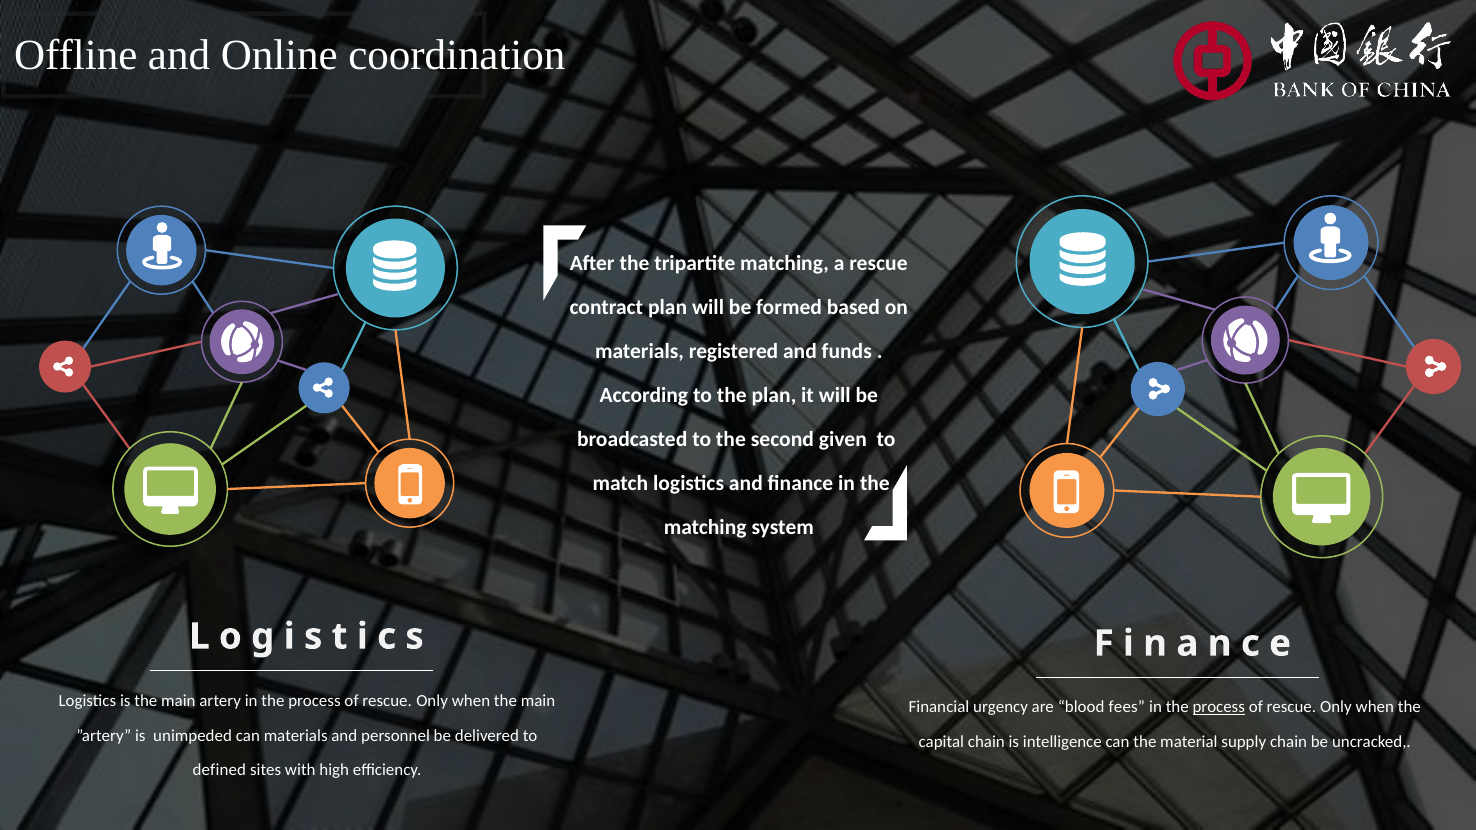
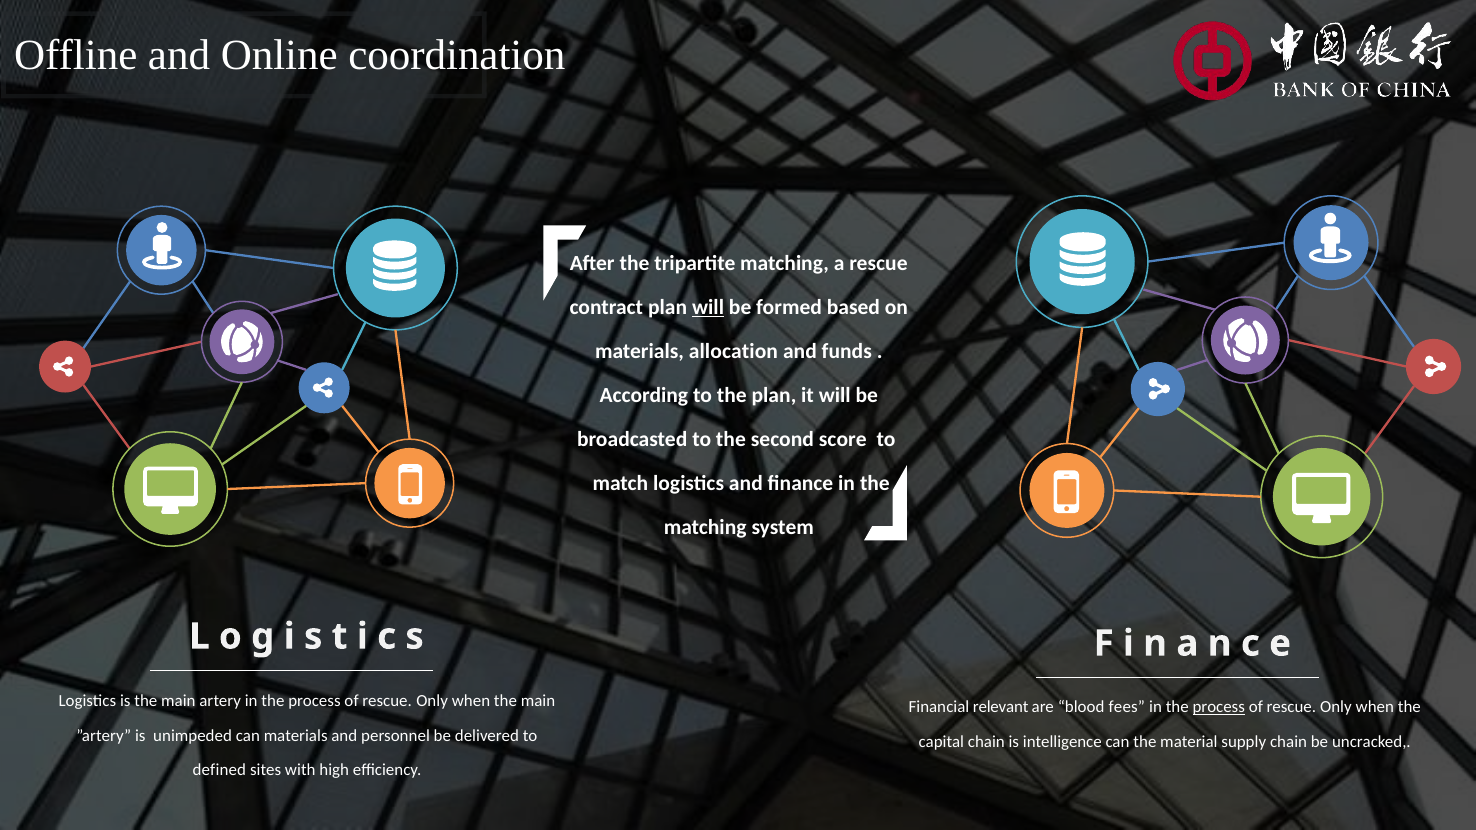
will underline: none -> present (708, 308)
registered: registered -> allocation (733, 351)
given: given -> score (843, 439)
urgency: urgency -> relevant (1001, 707)
